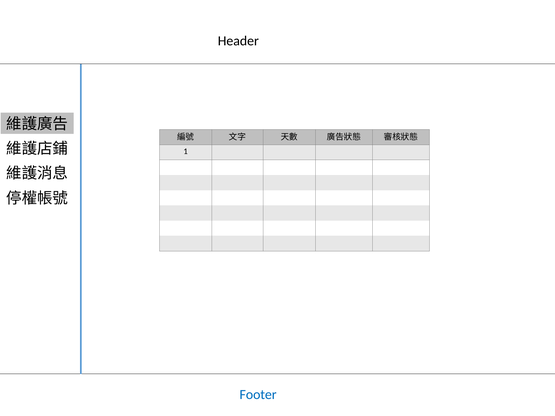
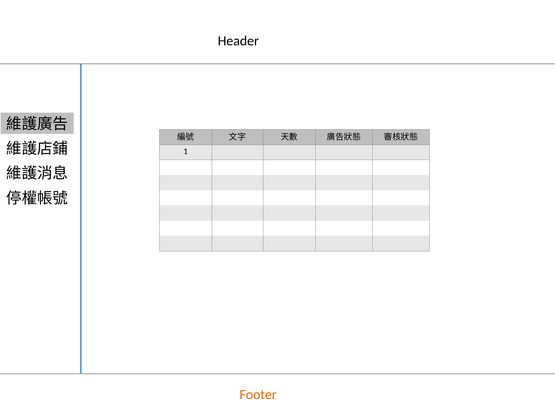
Footer colour: blue -> orange (258, 395)
